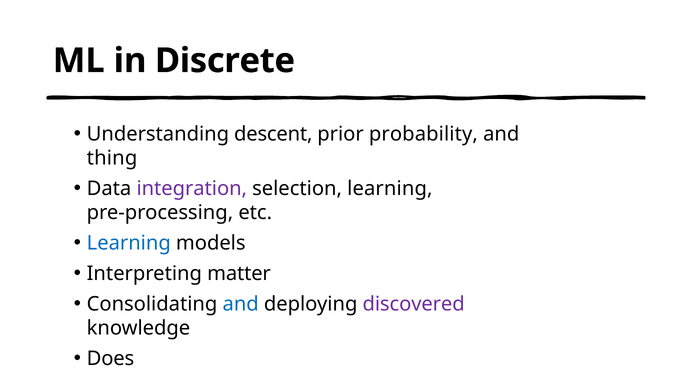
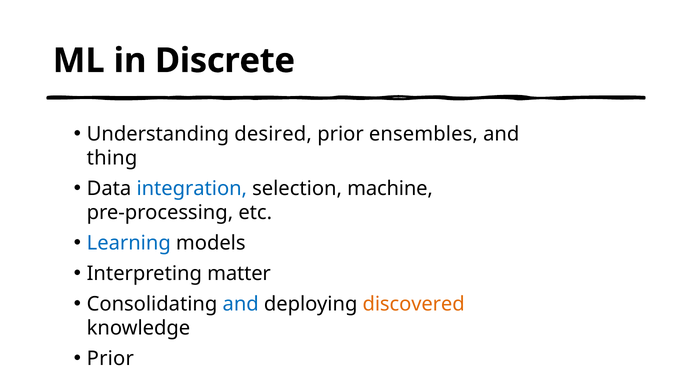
descent: descent -> desired (273, 134)
probability: probability -> ensembles (423, 134)
integration colour: purple -> blue (192, 189)
selection learning: learning -> machine (390, 189)
discovered colour: purple -> orange (414, 304)
Does: Does -> Prior (110, 359)
